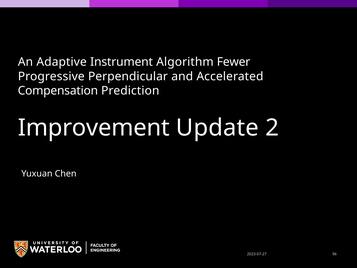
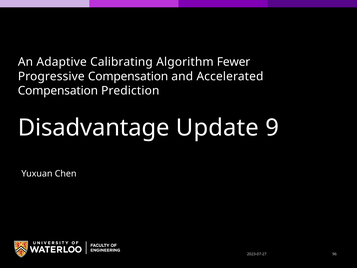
Instrument: Instrument -> Calibrating (121, 62)
Progressive Perpendicular: Perpendicular -> Compensation (128, 76)
Improvement: Improvement -> Disadvantage (94, 128)
2: 2 -> 9 (272, 128)
